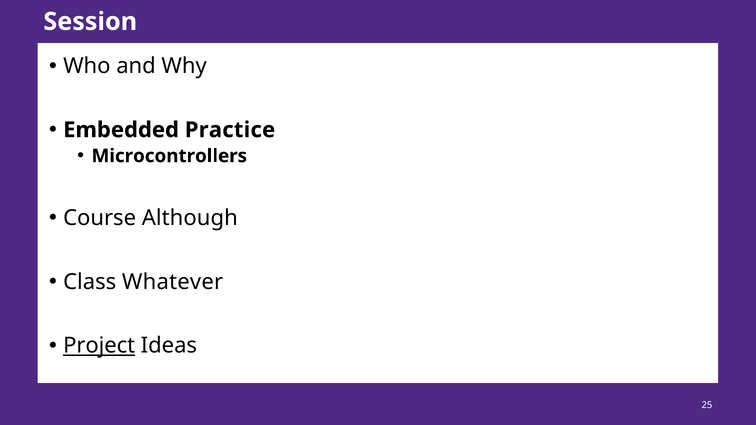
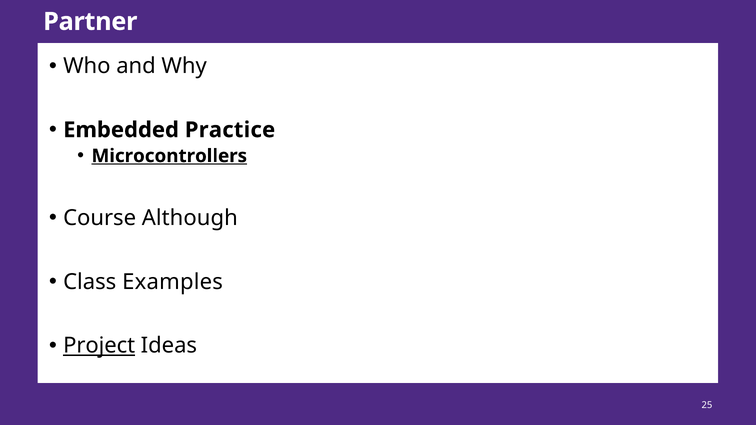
Session: Session -> Partner (90, 22)
Microcontrollers underline: none -> present (169, 156)
Whatever: Whatever -> Examples (173, 282)
